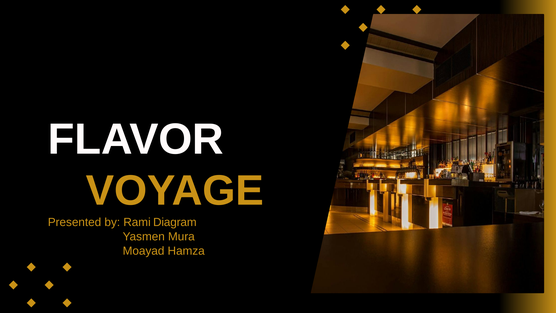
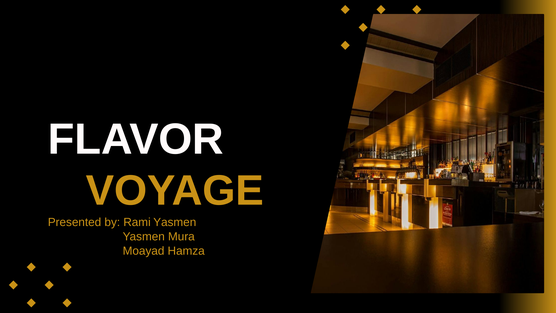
Rami Diagram: Diagram -> Yasmen (175, 222)
